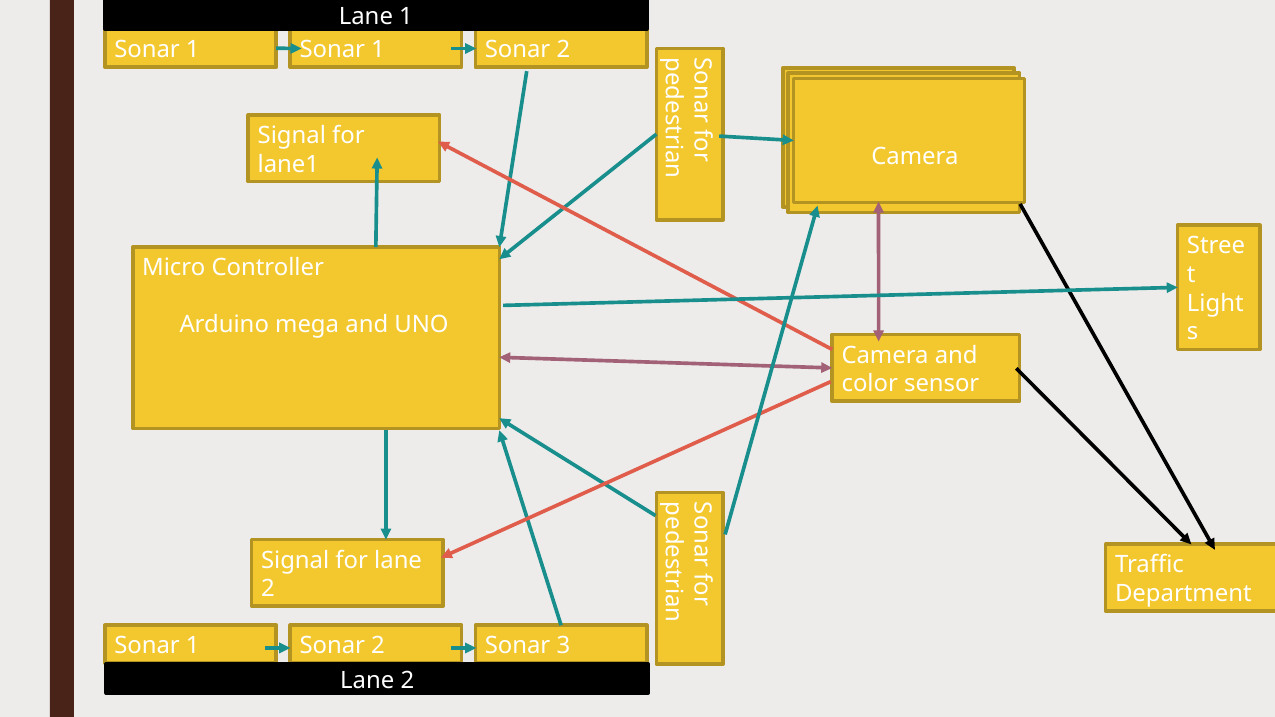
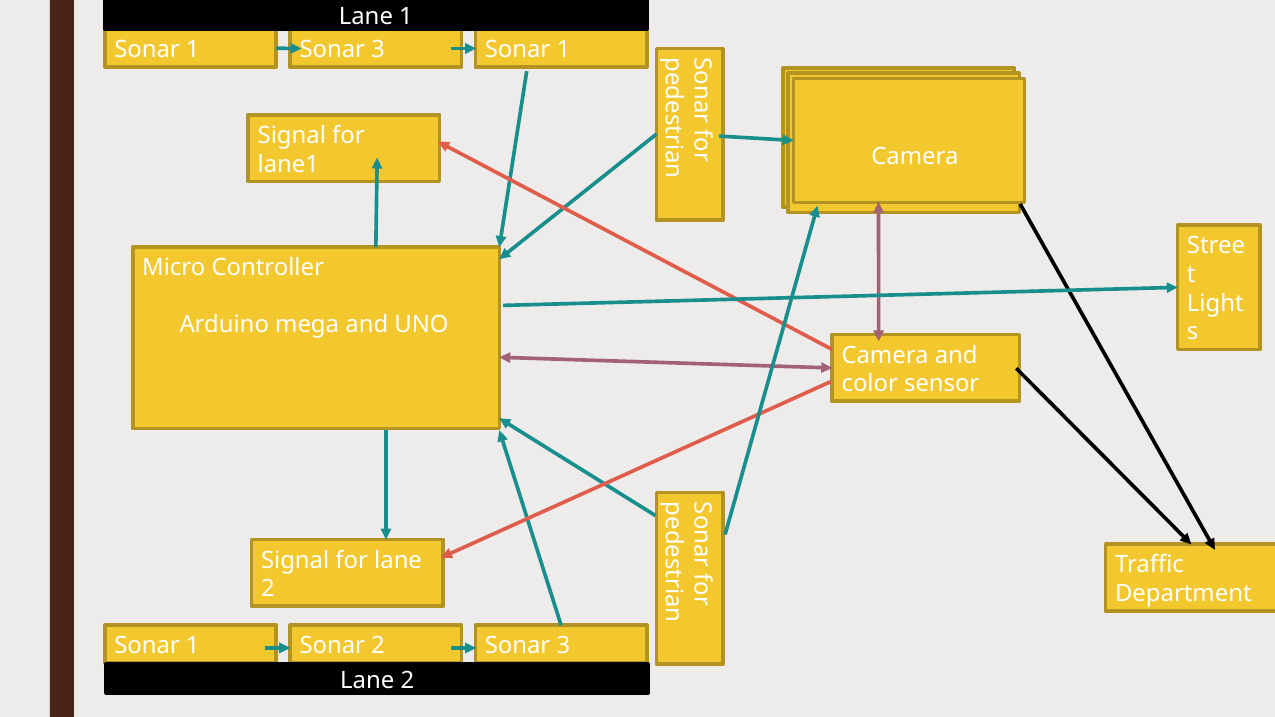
1: 1 -> 3 (378, 50)
2: 2 -> 1 (563, 50)
